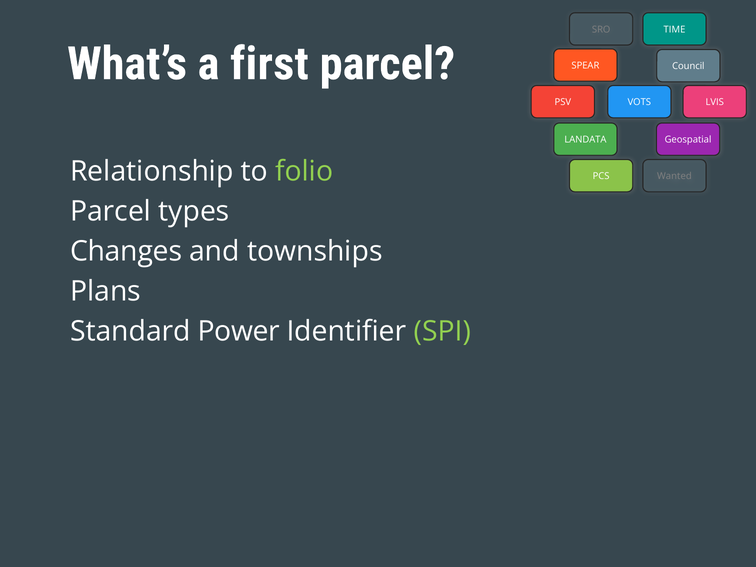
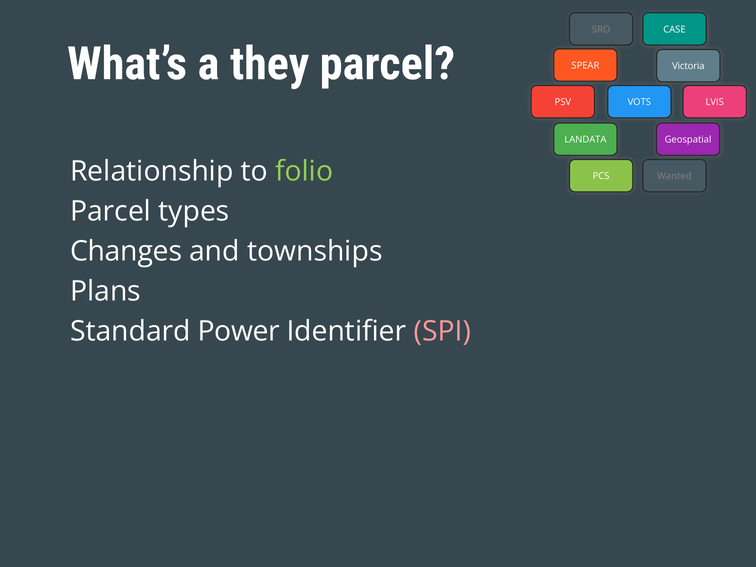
TIME: TIME -> CASE (674, 30)
first: first -> they (270, 64)
Council: Council -> Victoria (688, 66)
SPI colour: light green -> pink (442, 331)
